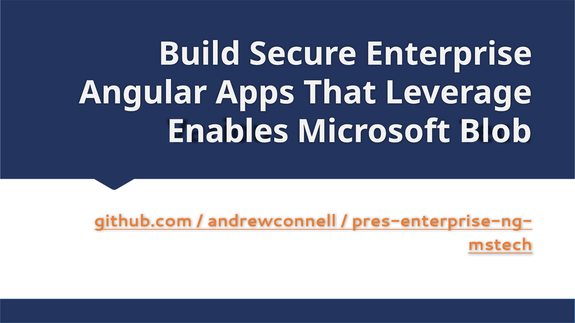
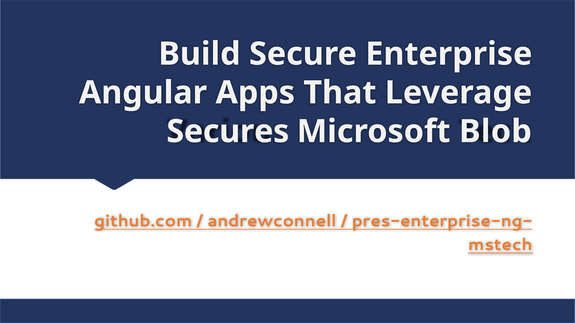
Enables: Enables -> Secures (228, 132)
